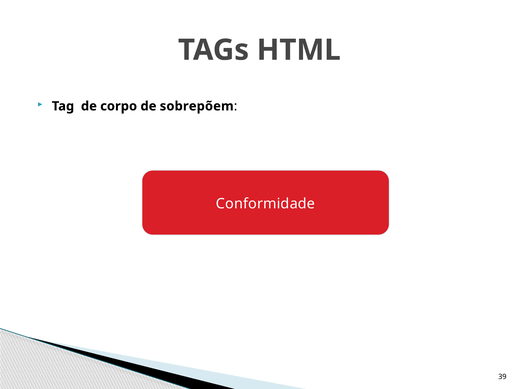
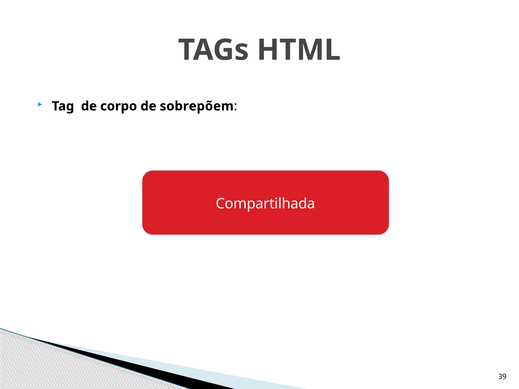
Conformidade: Conformidade -> Compartilhada (266, 204)
